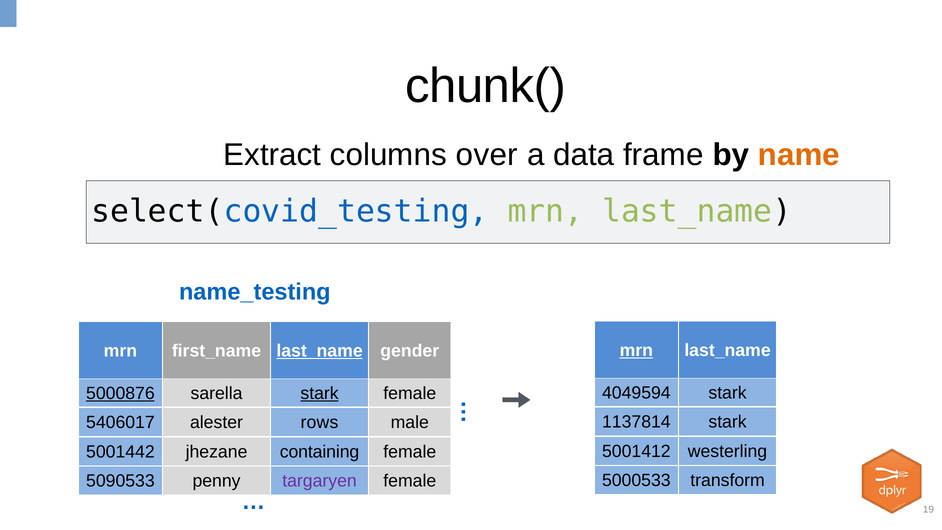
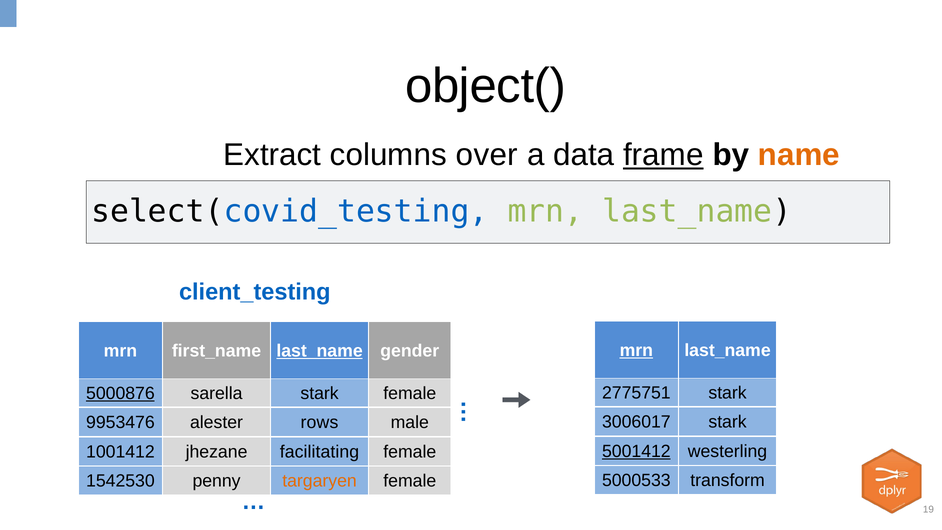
chunk(: chunk( -> object( (486, 86)
frame underline: none -> present (663, 155)
name_testing: name_testing -> client_testing (255, 292)
4049594: 4049594 -> 2775751 (636, 393)
stark underline: present -> none (320, 393)
1137814: 1137814 -> 3006017 (636, 422)
5406017: 5406017 -> 9953476 (120, 422)
5001412 underline: none -> present (636, 451)
5001442: 5001442 -> 1001412 (120, 452)
containing: containing -> facilitating (319, 452)
5090533: 5090533 -> 1542530 (120, 481)
targaryen colour: purple -> orange (320, 481)
